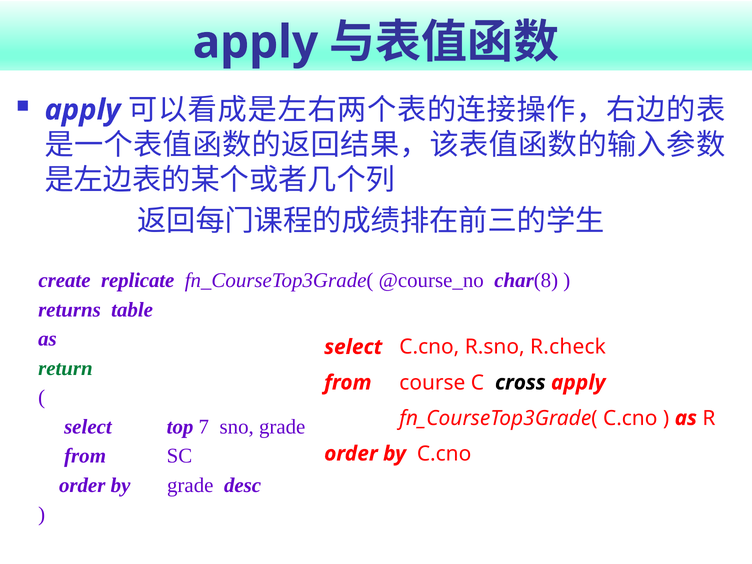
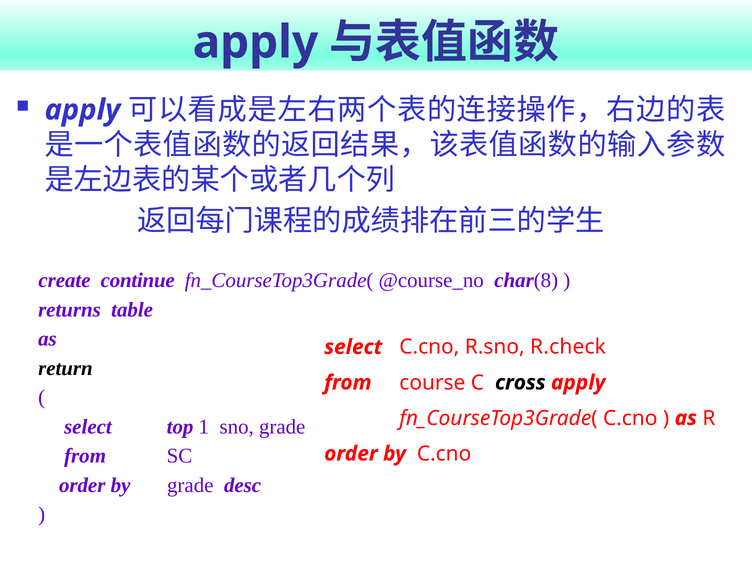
replicate: replicate -> continue (138, 281)
return colour: green -> black (65, 368)
7: 7 -> 1 (204, 427)
